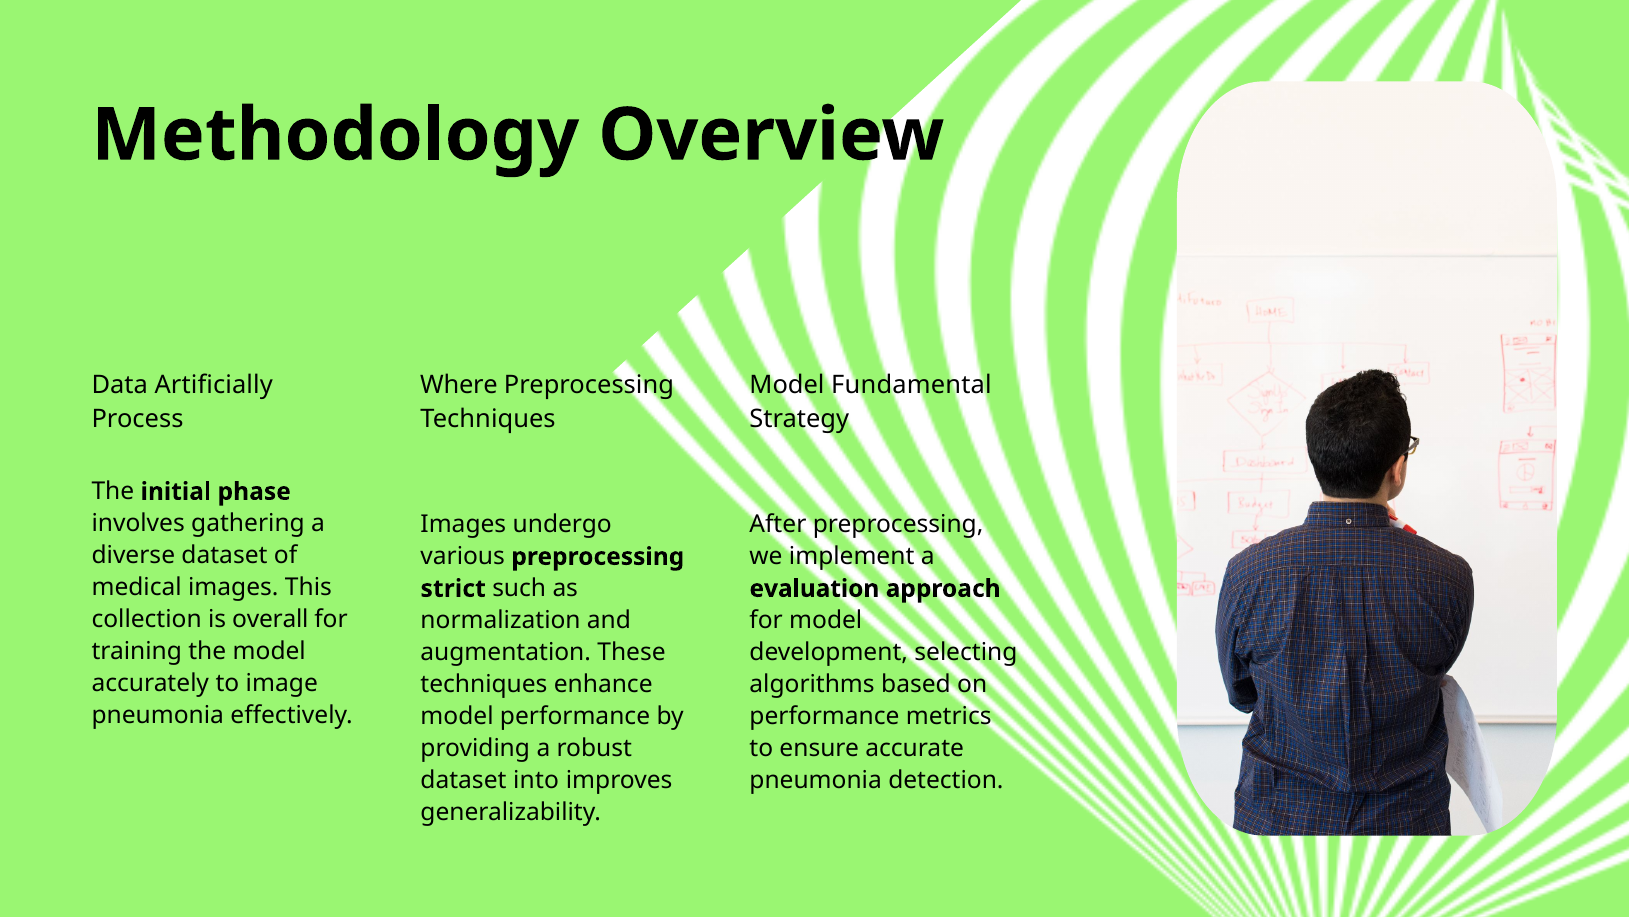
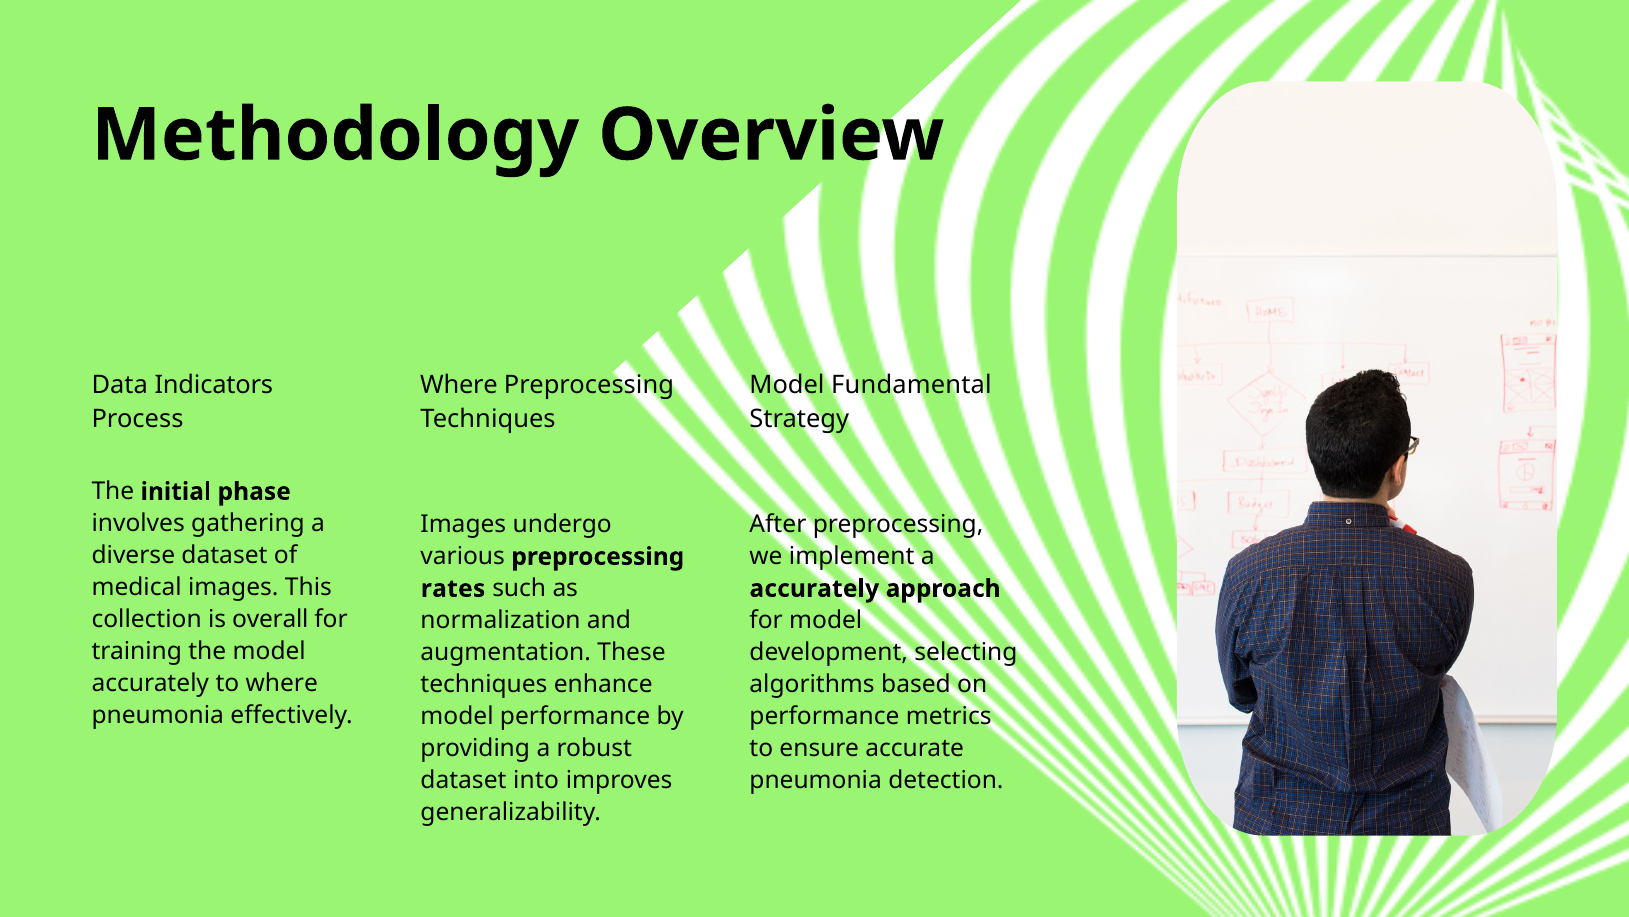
Artificially: Artificially -> Indicators (214, 385)
strict: strict -> rates (453, 588)
evaluation: evaluation -> accurately (814, 588)
to image: image -> where (282, 683)
